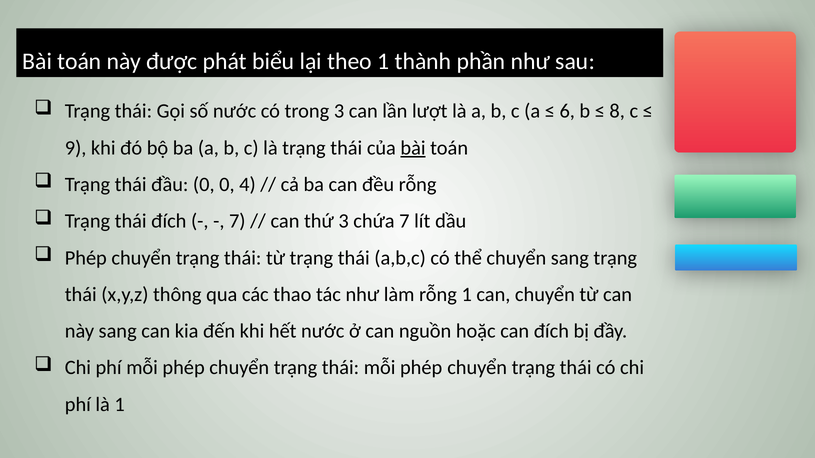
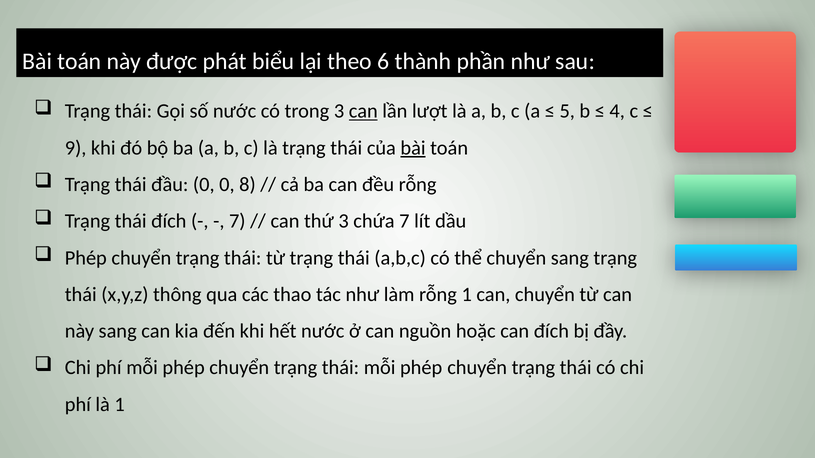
theo 1: 1 -> 6 (383, 62)
can underline: none -> present (363, 111)
6: 6 -> 5 (567, 111)
8: 8 -> 4 (617, 111)
4: 4 -> 8 (247, 185)
